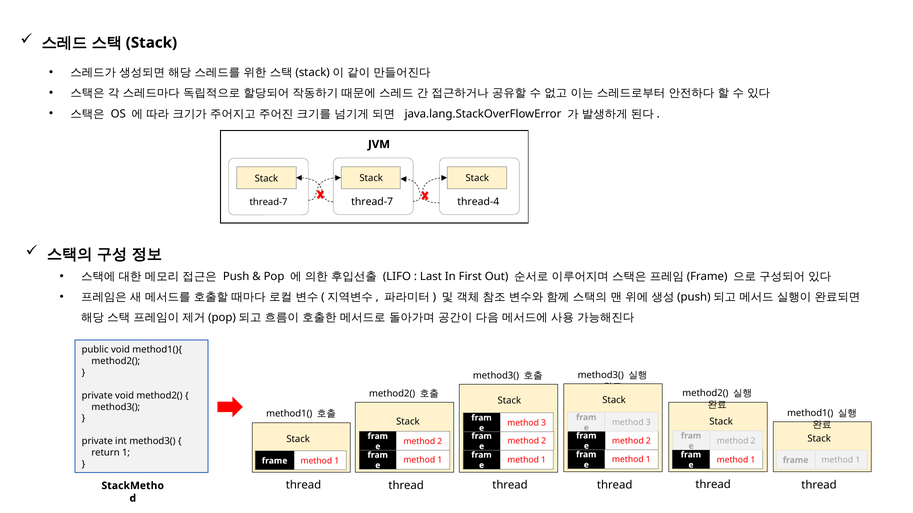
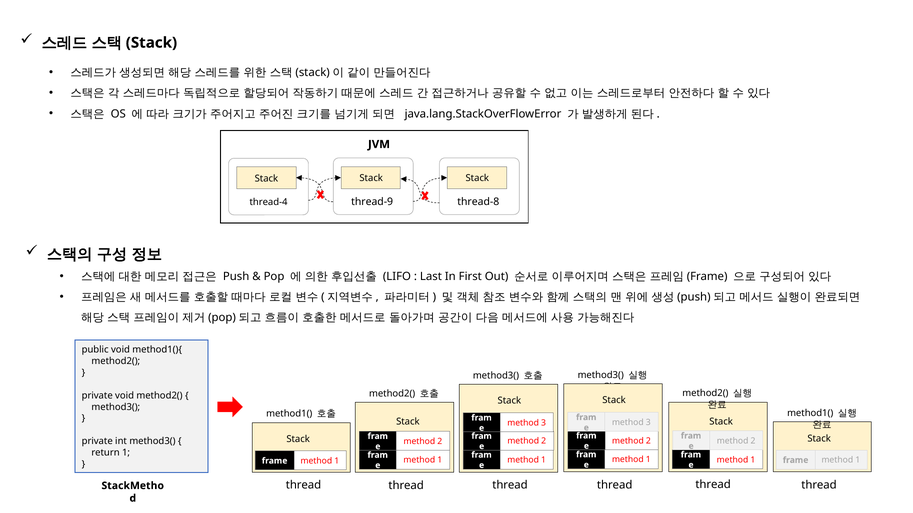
thread-7: thread-7 -> thread-9 (372, 202)
thread-4: thread-4 -> thread-8 (478, 202)
thread-7: thread-7 -> thread-4 (269, 203)
